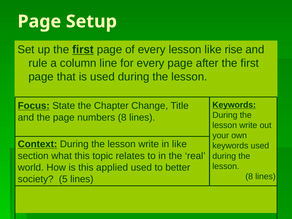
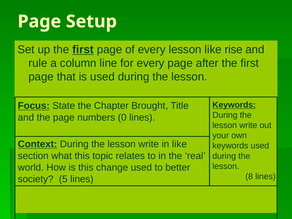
Change: Change -> Brought (150, 106)
numbers 8: 8 -> 0 (122, 117)
applied: applied -> change (112, 168)
